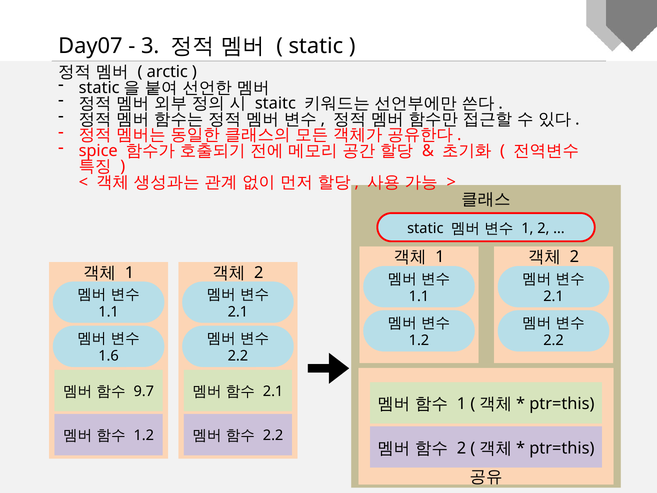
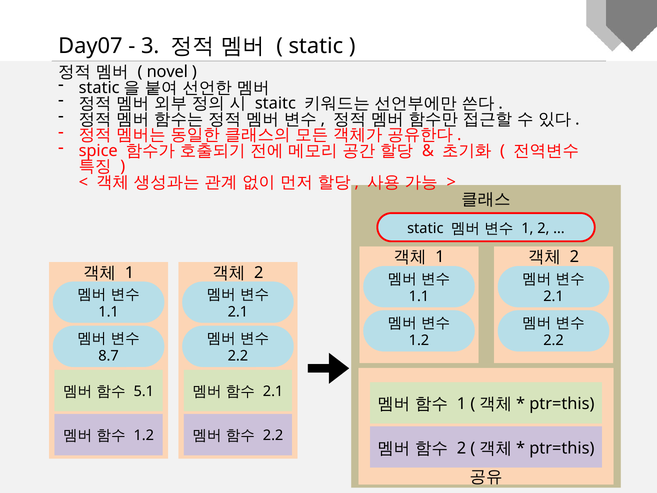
arctic: arctic -> novel (167, 72)
1.6: 1.6 -> 8.7 (109, 356)
9.7: 9.7 -> 5.1 (144, 391)
